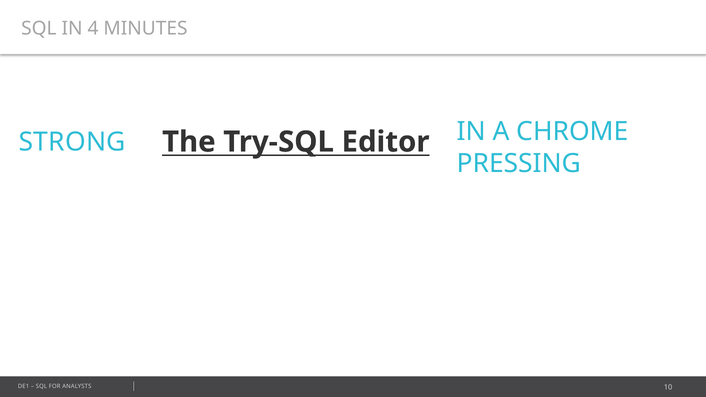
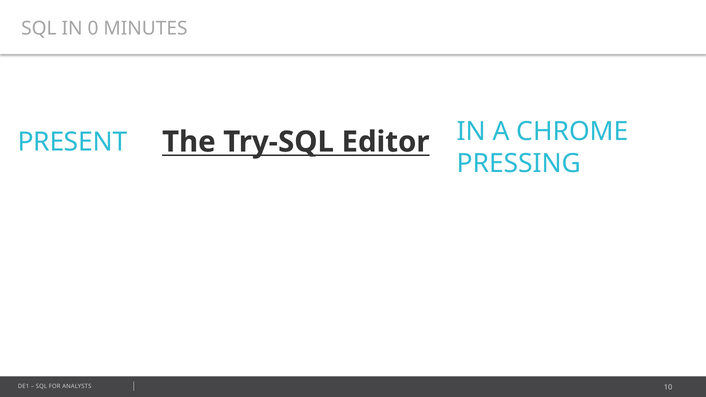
4: 4 -> 0 (93, 28)
STRONG: STRONG -> PRESENT (72, 142)
